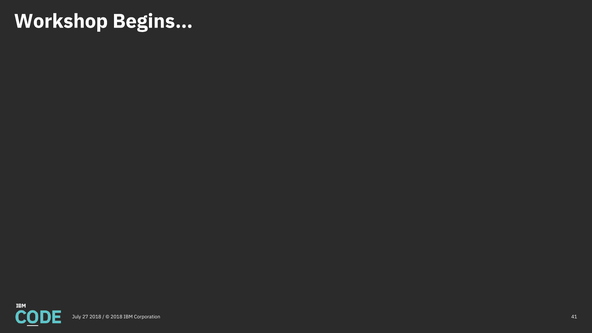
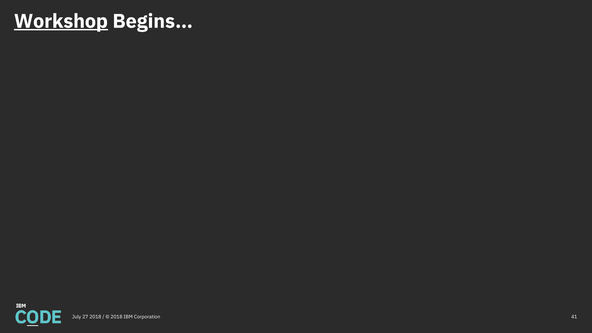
Workshop underline: none -> present (61, 21)
